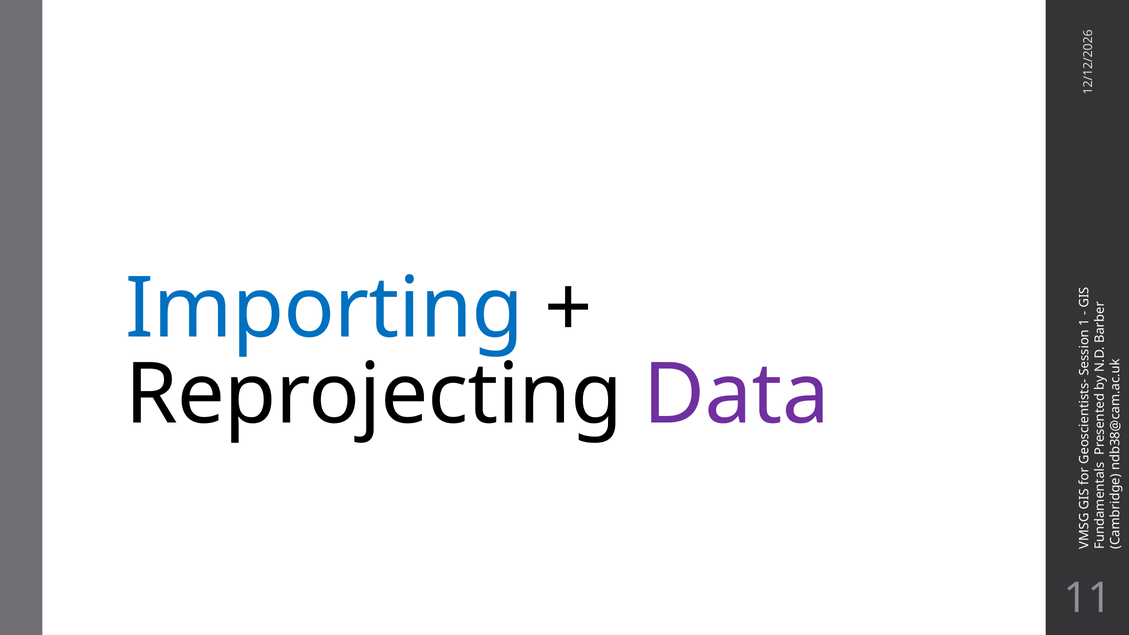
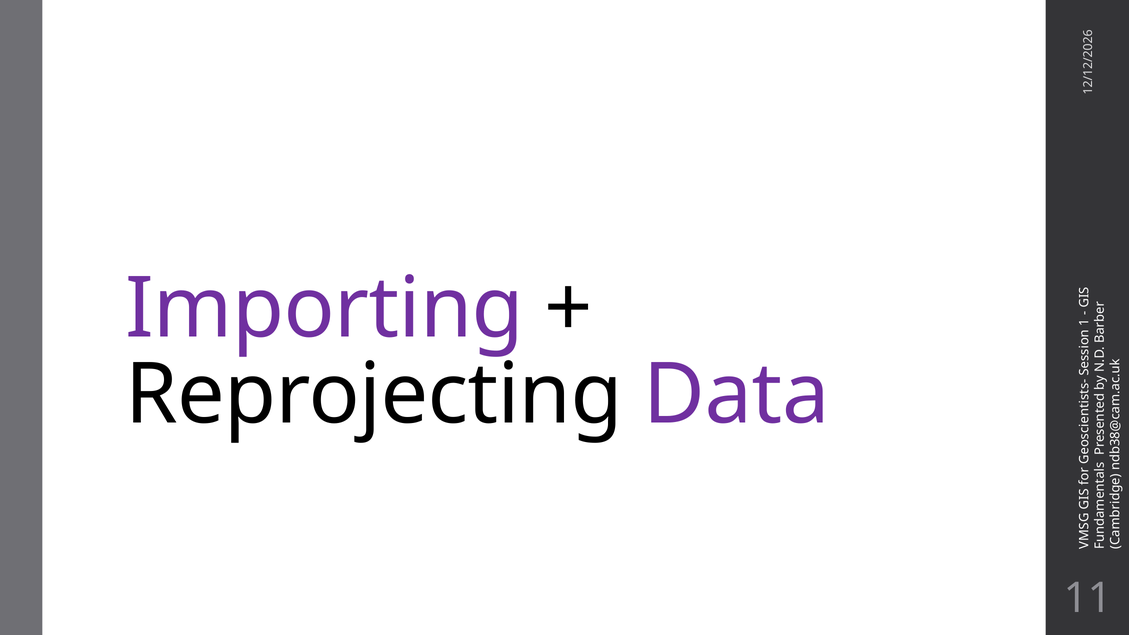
Importing colour: blue -> purple (325, 309)
